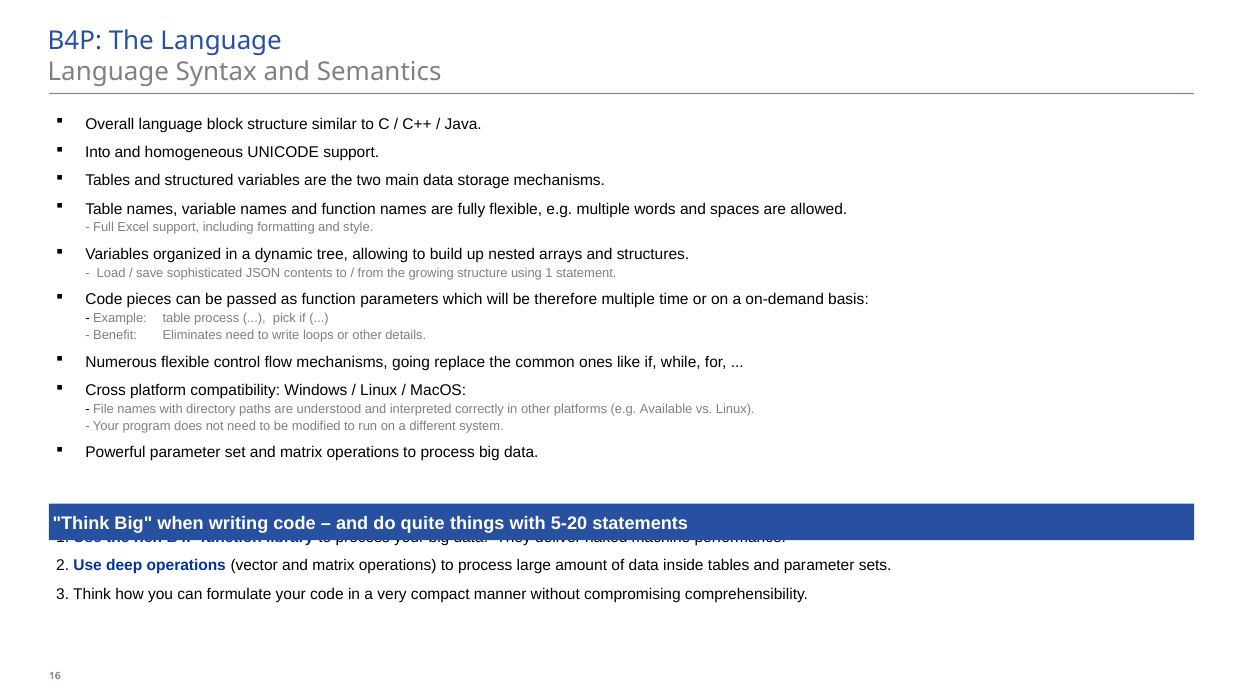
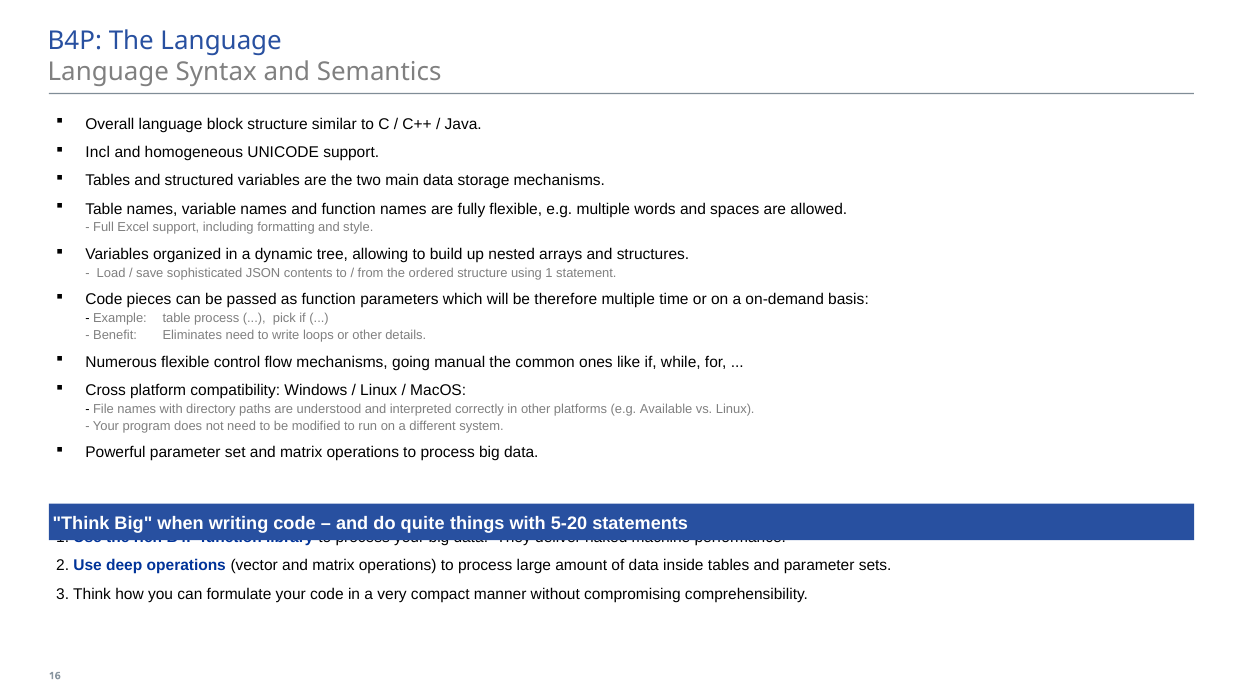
Into: Into -> Incl (98, 153)
growing: growing -> ordered (431, 273)
replace: replace -> manual (460, 362)
